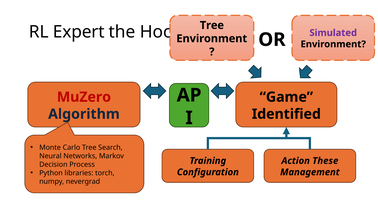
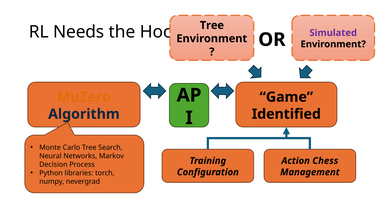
Expert: Expert -> Needs (79, 32)
MuZero colour: red -> orange (84, 97)
These: These -> Chess (325, 161)
